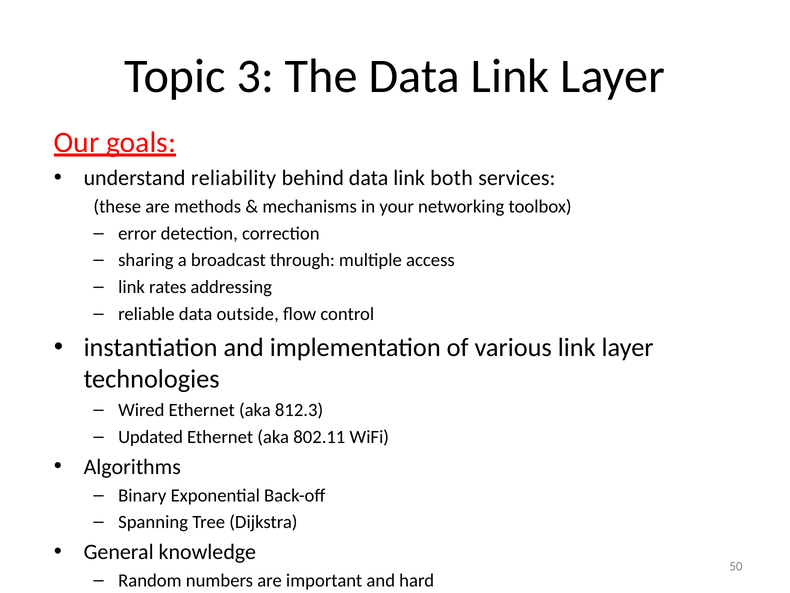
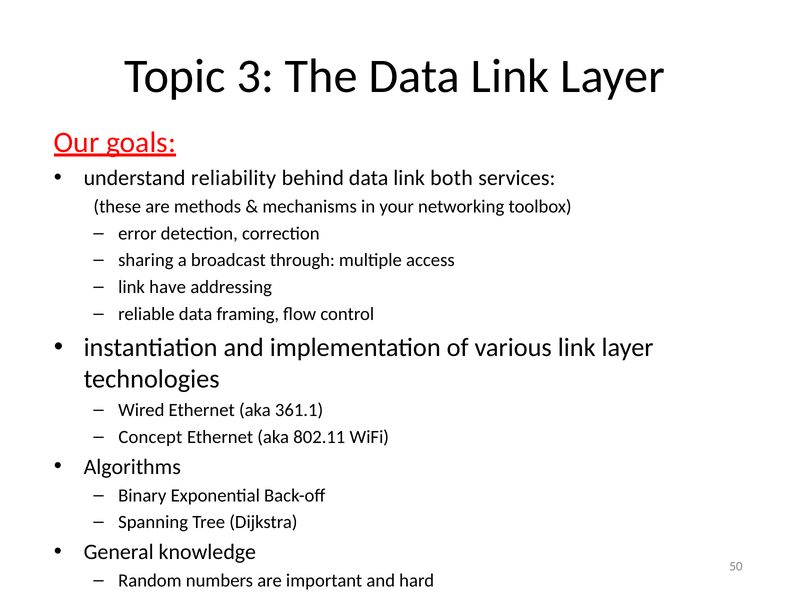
rates: rates -> have (168, 287)
outside: outside -> framing (248, 314)
812.3: 812.3 -> 361.1 (299, 410)
Updated: Updated -> Concept (150, 437)
